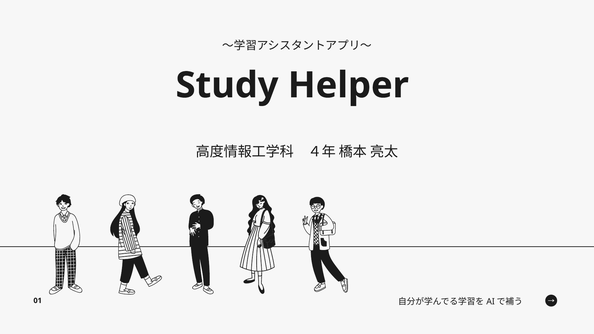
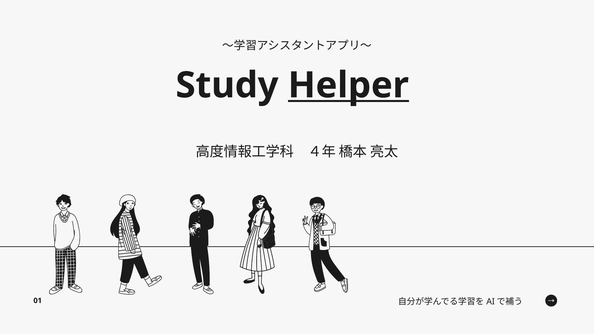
Helper underline: none -> present (348, 85)
